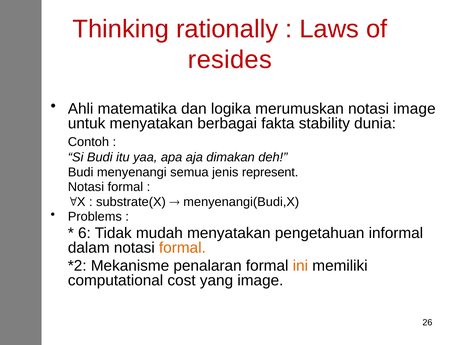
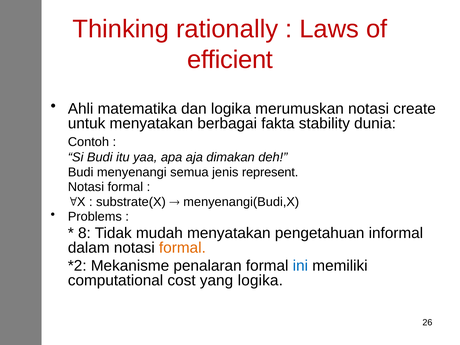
resides: resides -> efficient (230, 60)
notasi image: image -> create (415, 109)
6: 6 -> 8 (84, 233)
ini colour: orange -> blue (300, 266)
yang image: image -> logika (260, 280)
